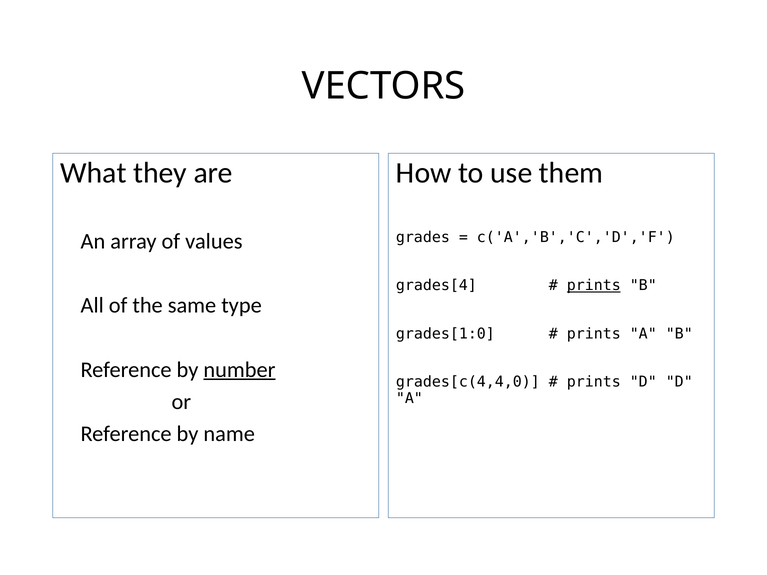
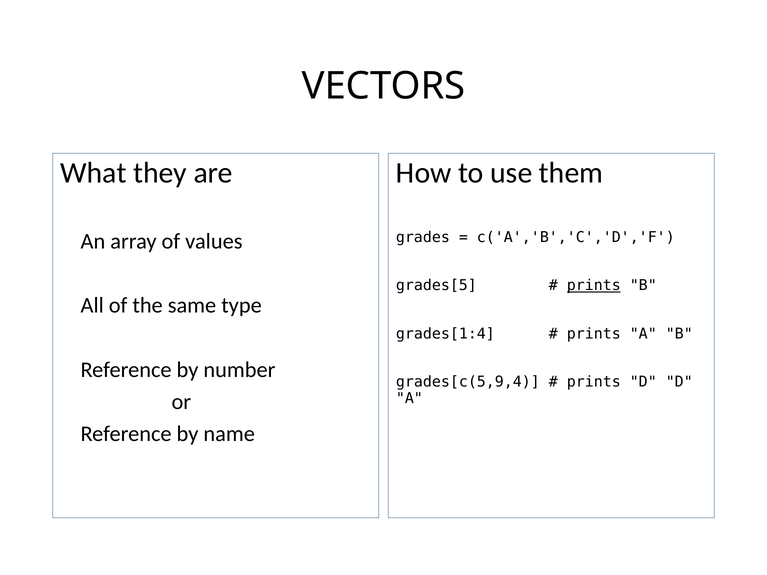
grades[4: grades[4 -> grades[5 (436, 286)
grades[1:0: grades[1:0 -> grades[1:4 (445, 334)
number underline: present -> none (239, 370)
grades[c(4,4,0: grades[c(4,4,0 -> grades[c(5,9,4 (468, 382)
